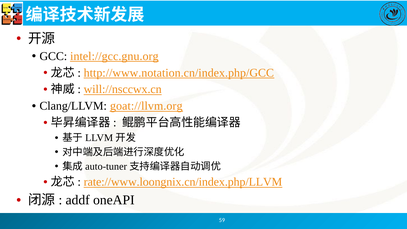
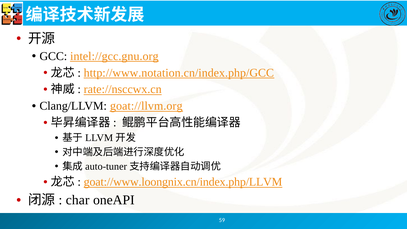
will://nsccwx.cn: will://nsccwx.cn -> rate://nsccwx.cn (123, 89)
rate://www.loongnix.cn/index.php/LLVM: rate://www.loongnix.cn/index.php/LLVM -> goat://www.loongnix.cn/index.php/LLVM (183, 182)
addf: addf -> char (78, 200)
